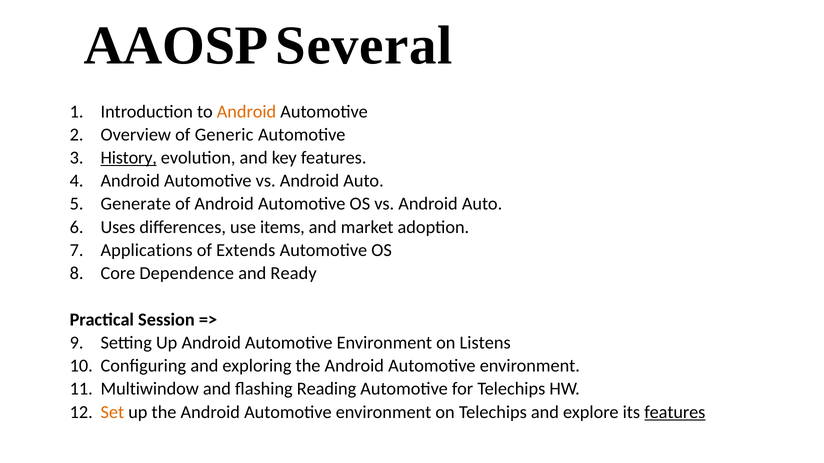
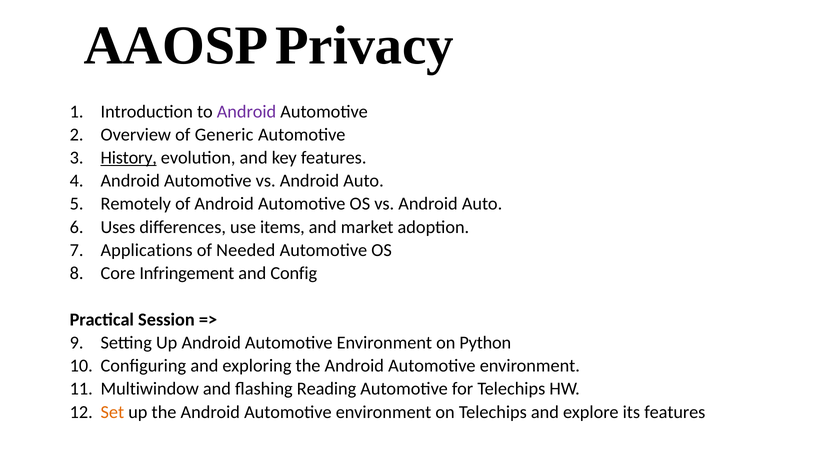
Several: Several -> Privacy (364, 46)
Android colour: orange -> purple (247, 112)
Generate: Generate -> Remotely (136, 204)
Extends: Extends -> Needed (246, 250)
Dependence: Dependence -> Infringement (187, 274)
Ready: Ready -> Config (294, 274)
Listens: Listens -> Python (485, 343)
features underline: present -> none (675, 412)
